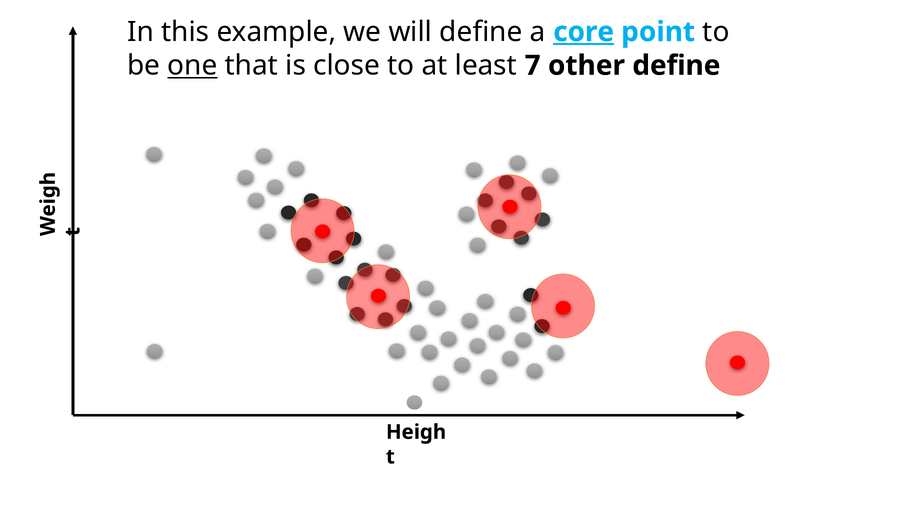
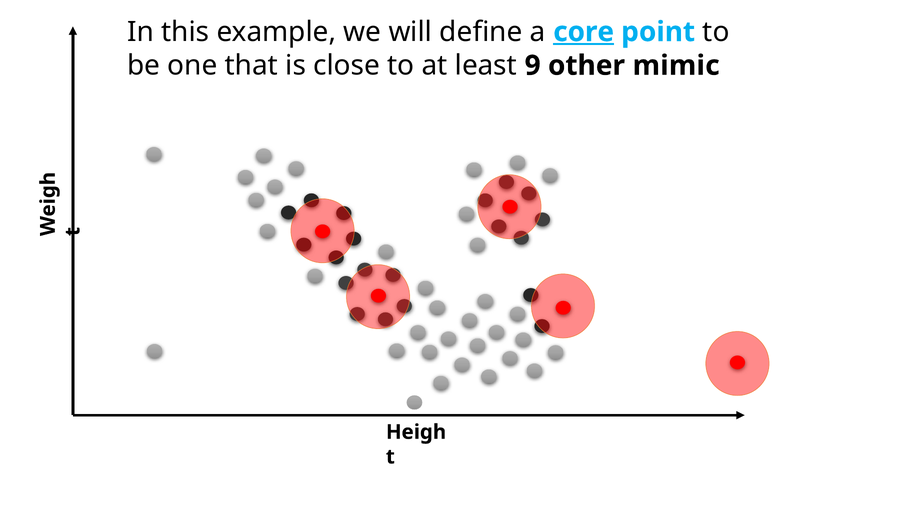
one underline: present -> none (192, 65)
7: 7 -> 9 (533, 65)
other define: define -> mimic (676, 65)
